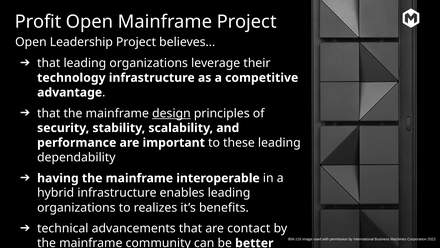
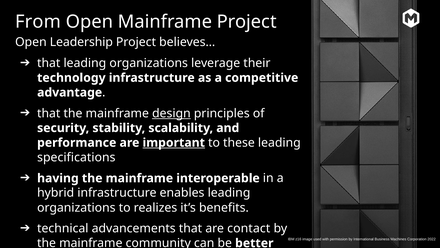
Profit: Profit -> From (38, 22)
important underline: none -> present (174, 142)
dependability: dependability -> specifications (76, 157)
